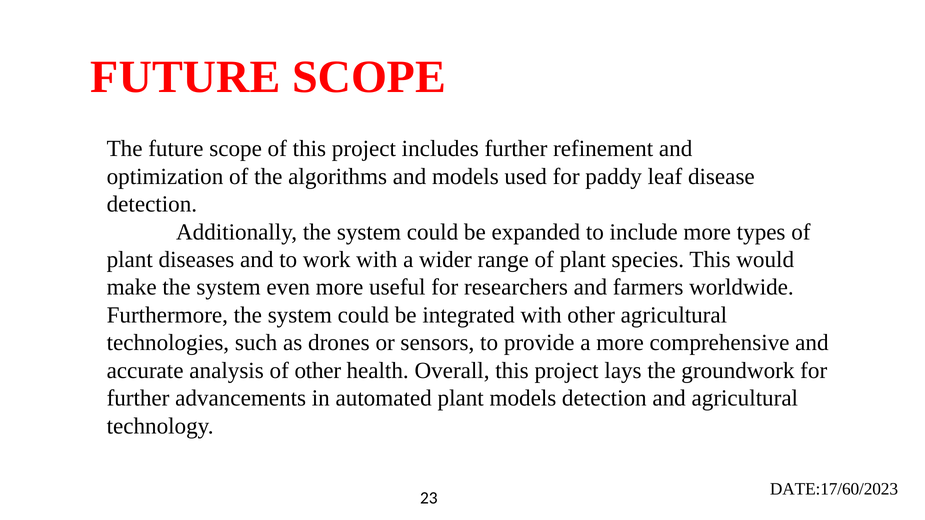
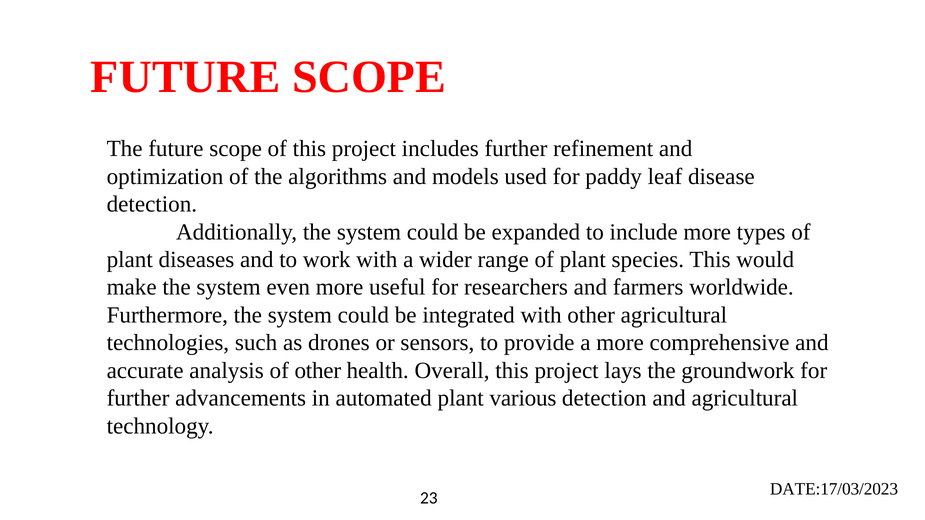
plant models: models -> various (523, 399)
DATE:17/60/2023: DATE:17/60/2023 -> DATE:17/03/2023 (834, 489)
